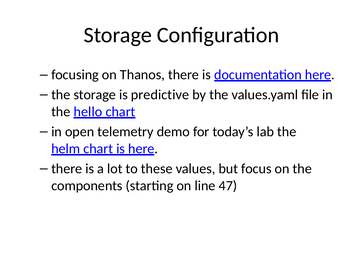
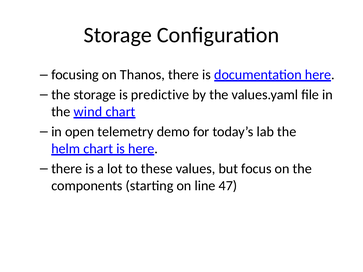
hello: hello -> wind (88, 112)
